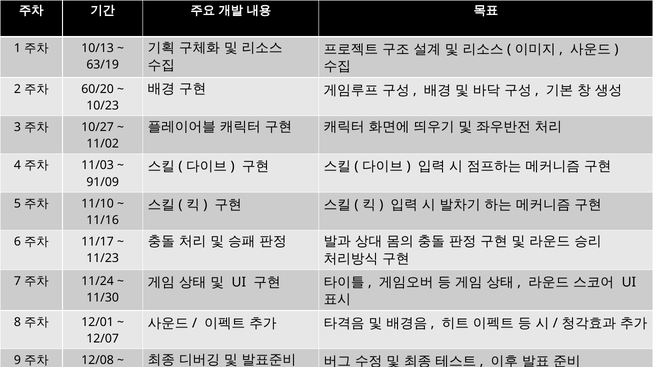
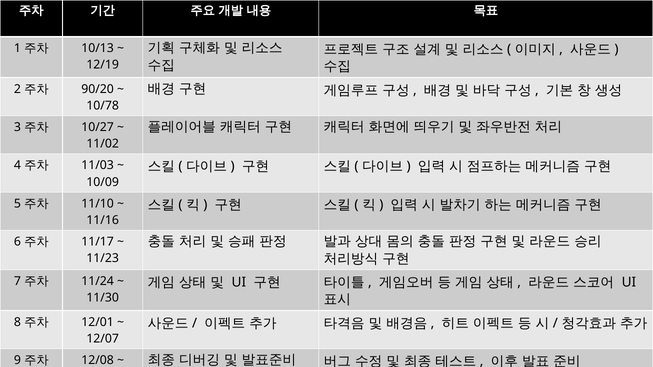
63/19: 63/19 -> 12/19 (103, 65)
60/20: 60/20 -> 90/20 (98, 89)
10/23: 10/23 -> 10/78 (103, 106)
91/09: 91/09 -> 10/09 (103, 182)
